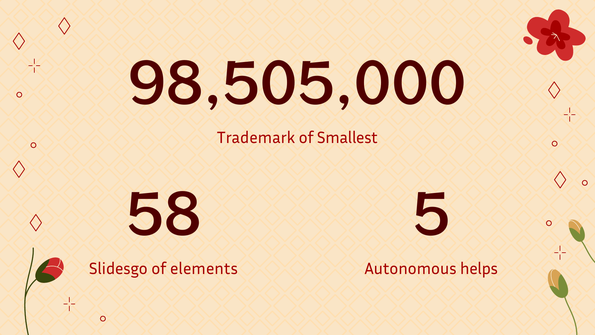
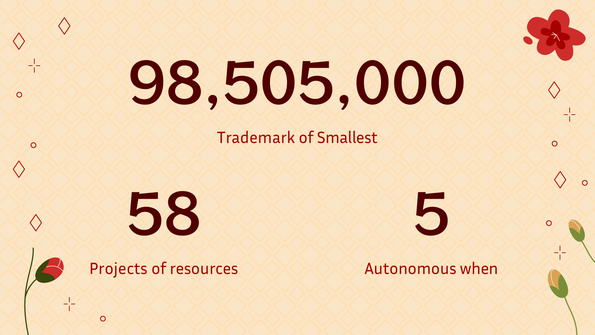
Slidesgo: Slidesgo -> Projects (118, 269)
elements: elements -> resources (204, 269)
helps: helps -> when (479, 269)
